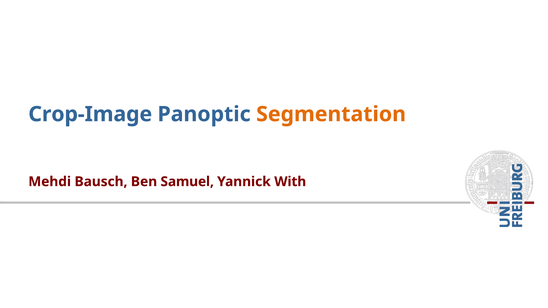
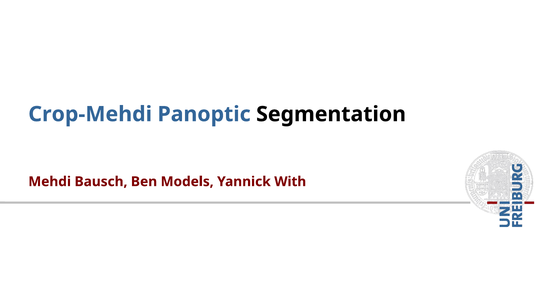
Crop-Image: Crop-Image -> Crop-Mehdi (90, 114)
Segmentation colour: orange -> black (331, 114)
Samuel: Samuel -> Models (187, 182)
